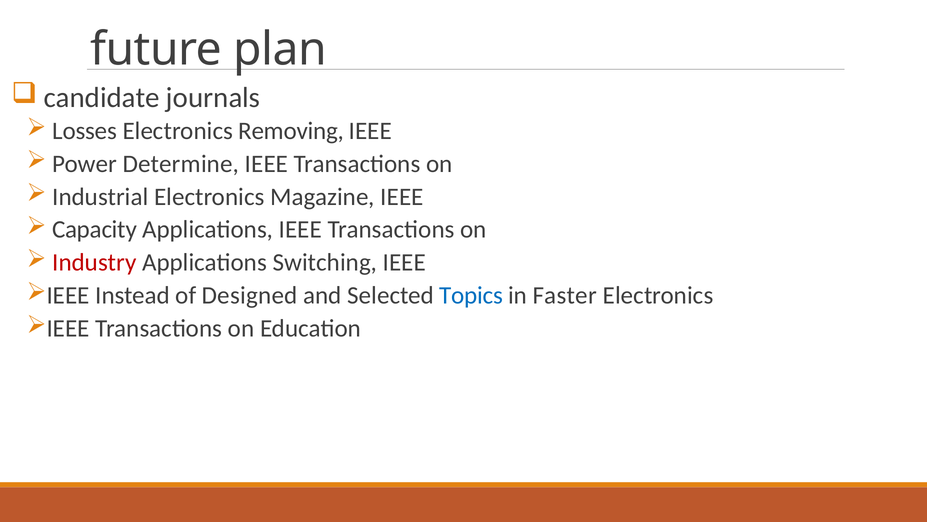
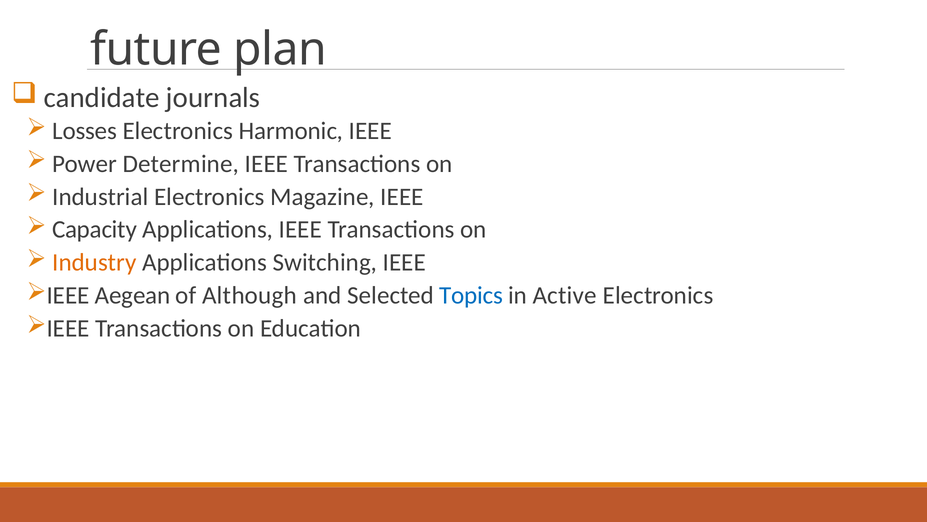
Removing: Removing -> Harmonic (291, 131)
Industry colour: red -> orange (94, 262)
Instead: Instead -> Aegean (133, 295)
Designed: Designed -> Although (250, 295)
Faster: Faster -> Active (565, 295)
